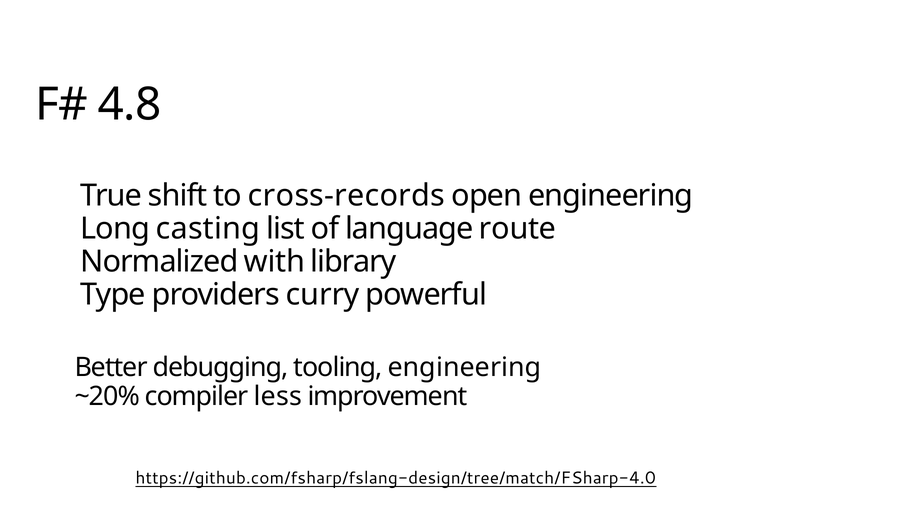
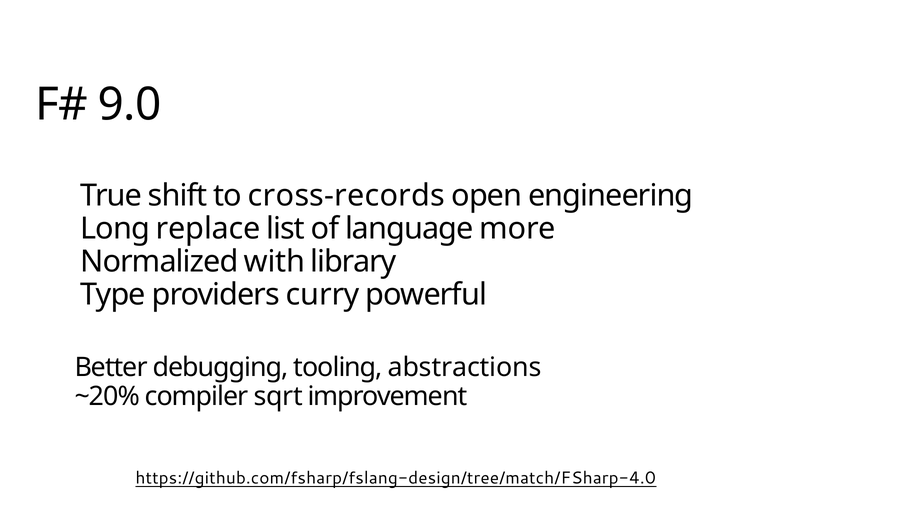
4.8: 4.8 -> 9.0 (130, 104)
casting: casting -> replace (208, 229)
route: route -> more (518, 229)
tooling engineering: engineering -> abstractions (465, 367)
less: less -> sqrt (278, 396)
